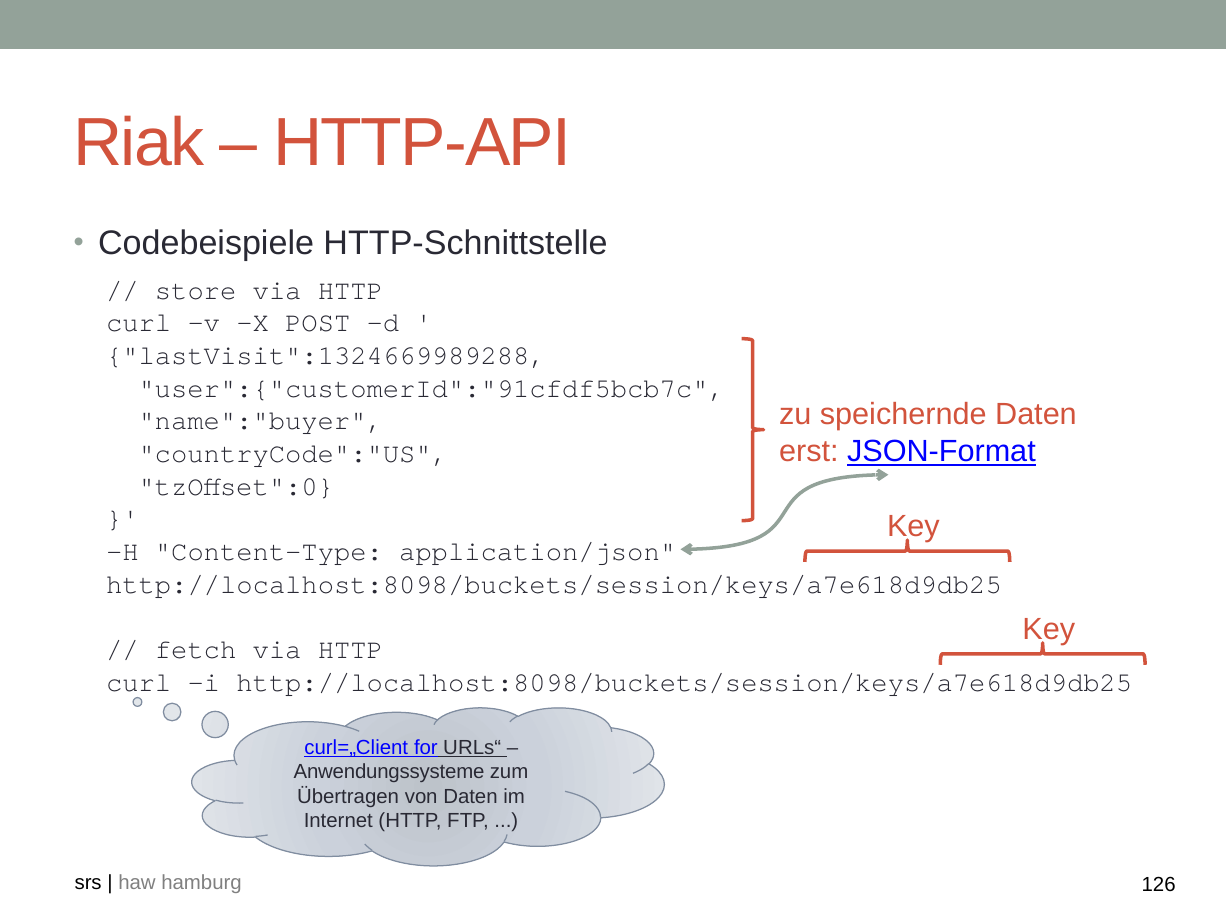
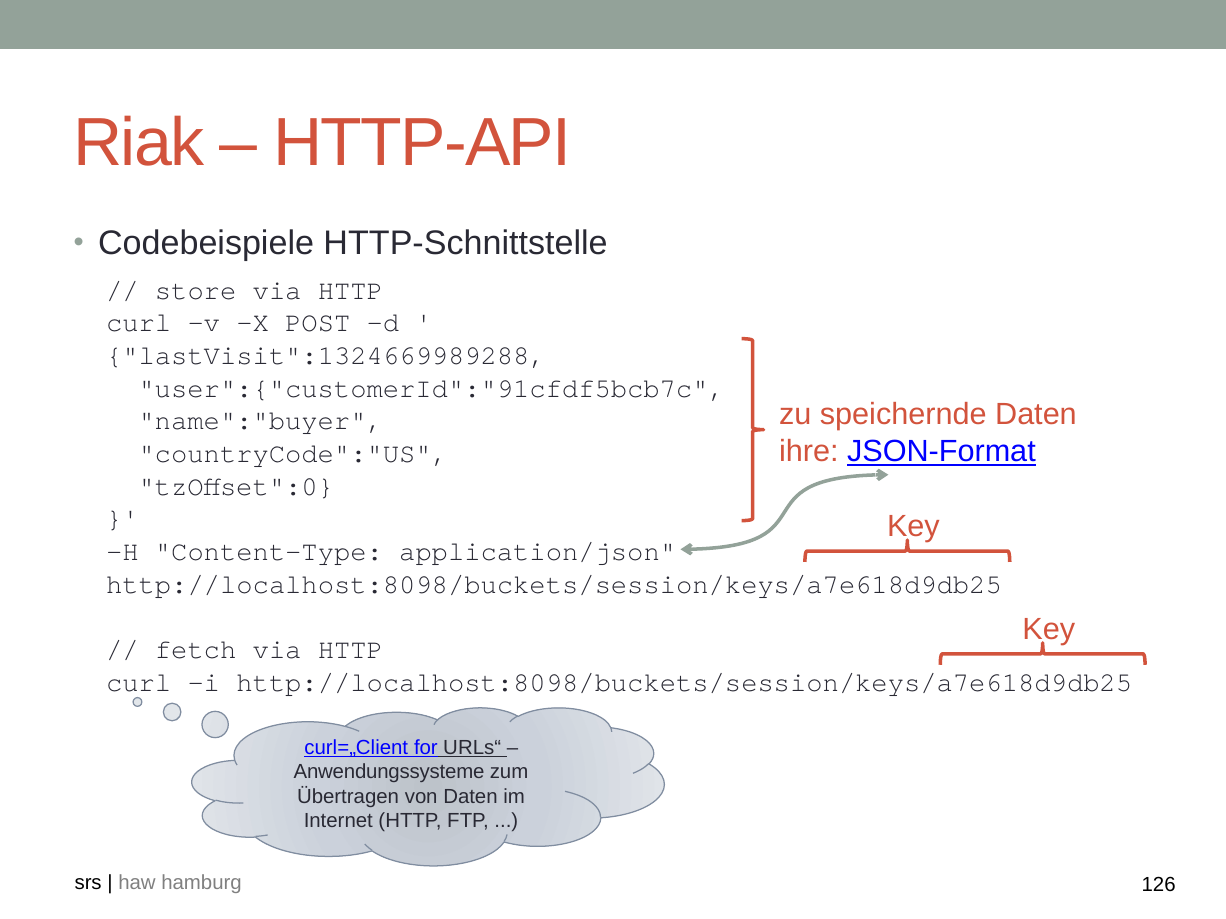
erst: erst -> ihre (809, 452)
